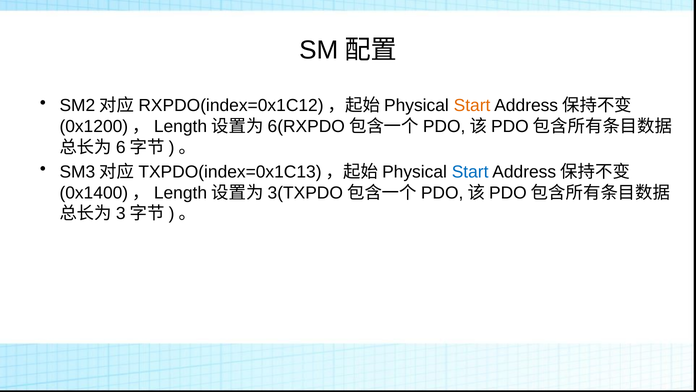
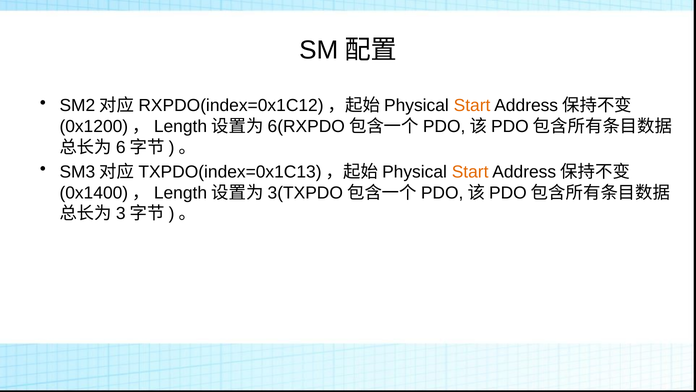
Start colour: blue -> orange (470, 172)
